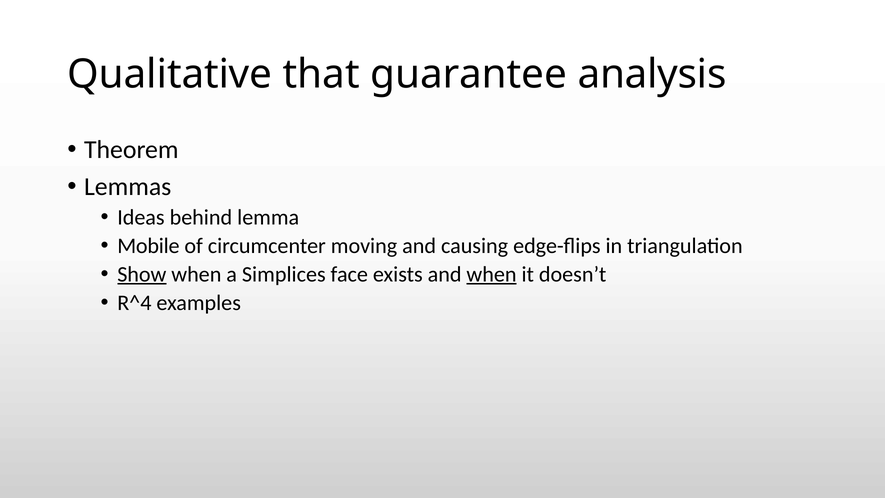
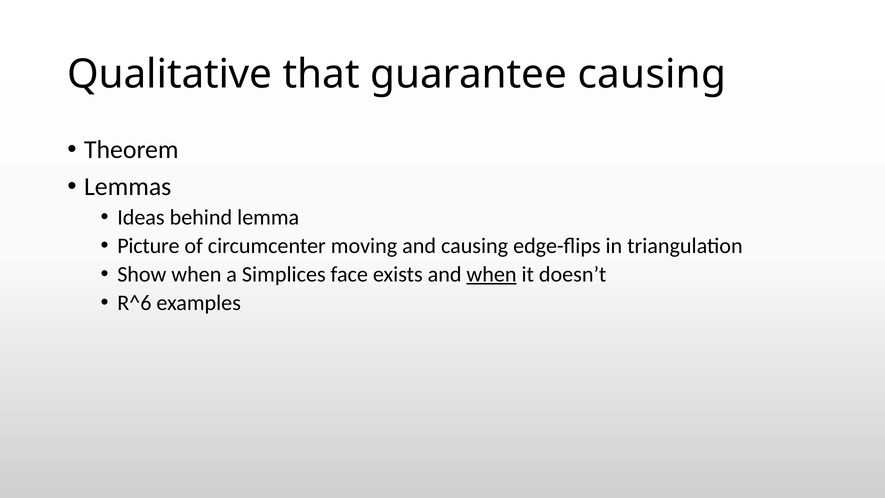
guarantee analysis: analysis -> causing (652, 74)
Mobile: Mobile -> Picture (148, 246)
Show underline: present -> none (142, 274)
R^4: R^4 -> R^6 (134, 303)
